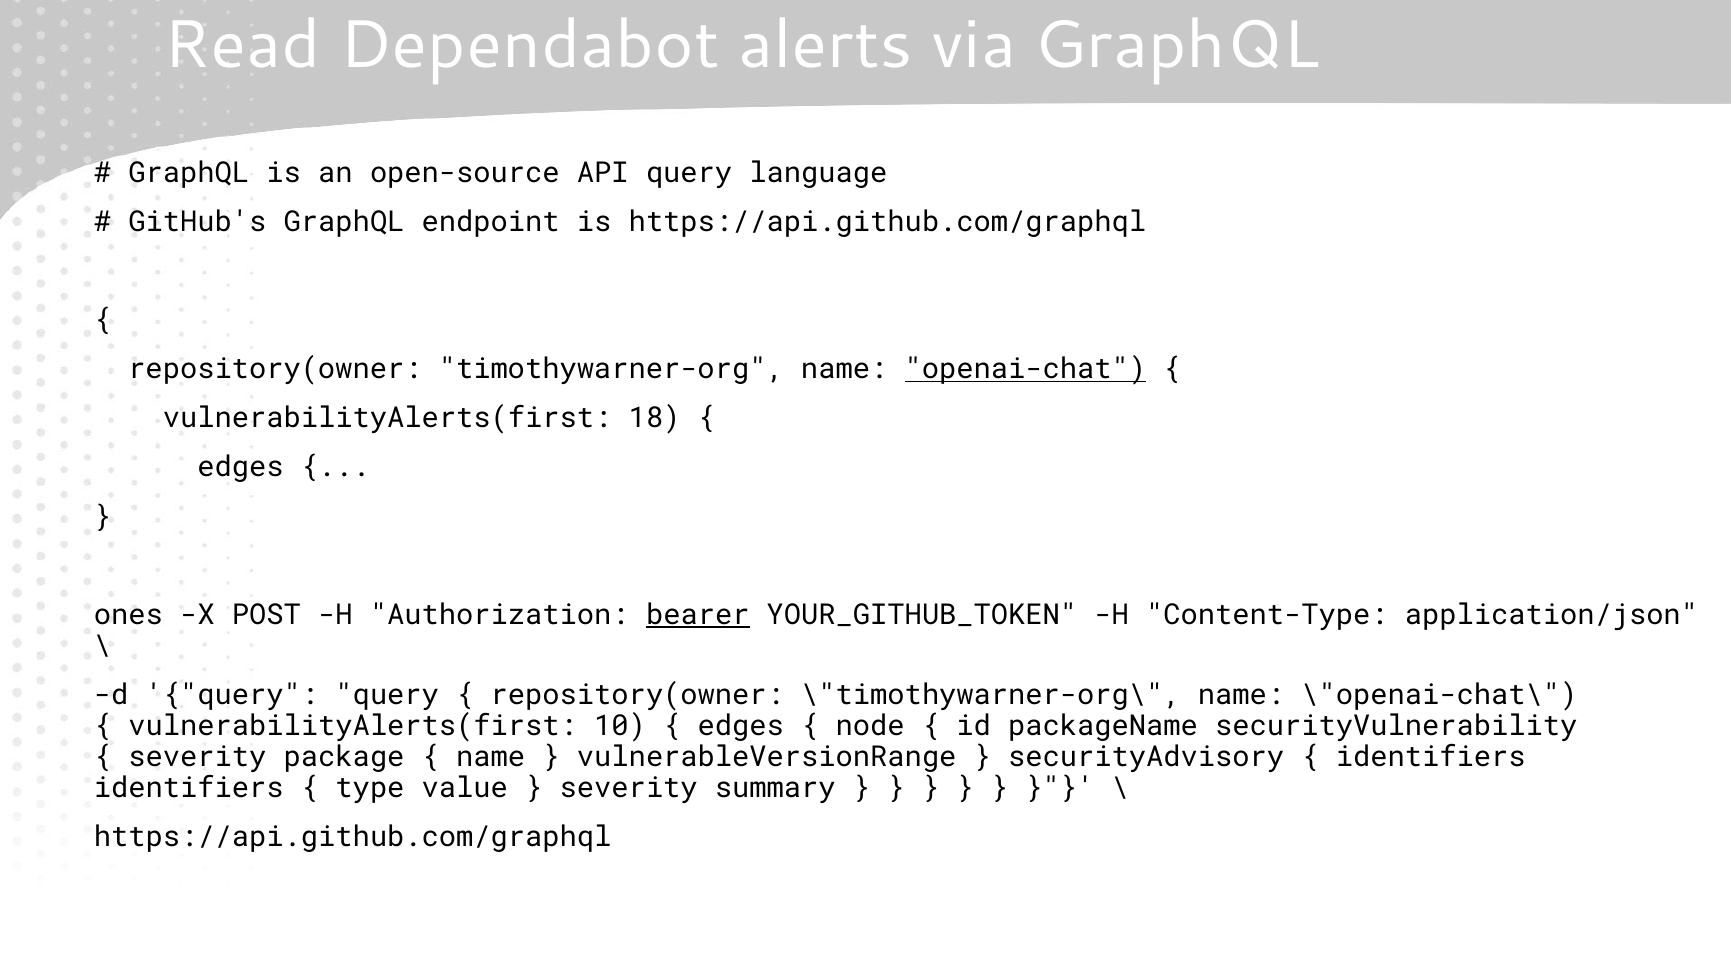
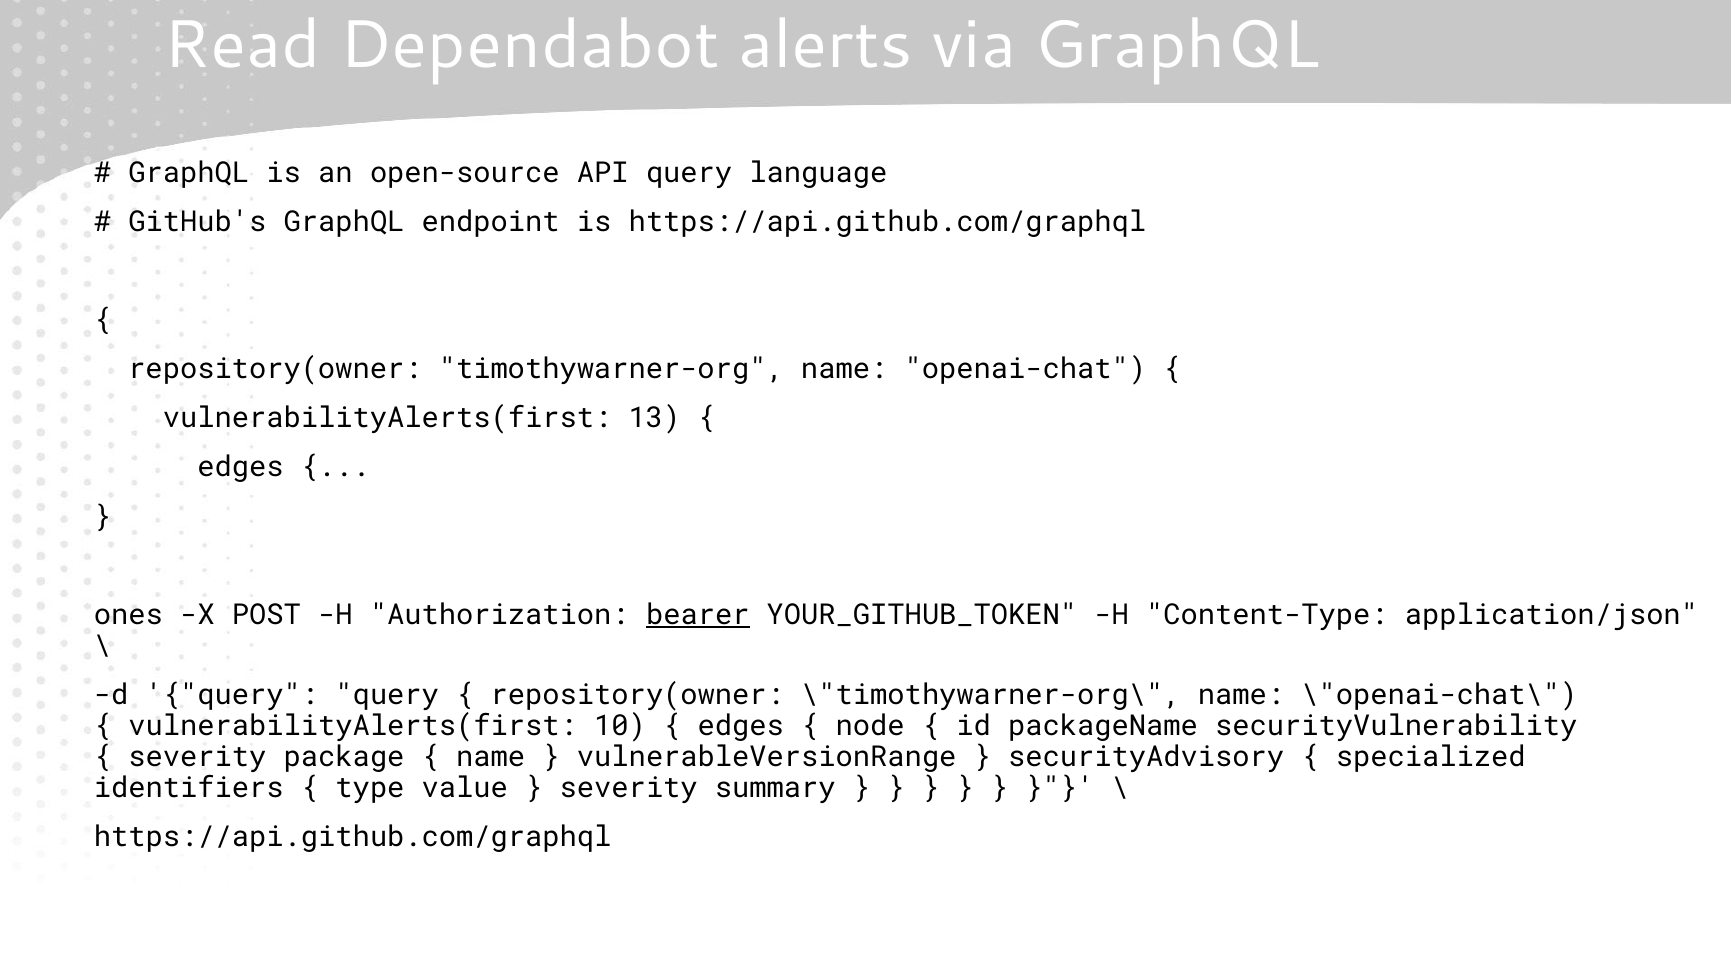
openai-chat underline: present -> none (1025, 369)
18: 18 -> 13 (655, 419)
identifiers: identifiers -> specialized (1431, 758)
